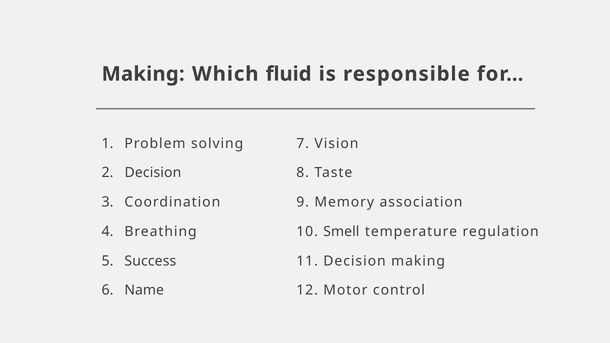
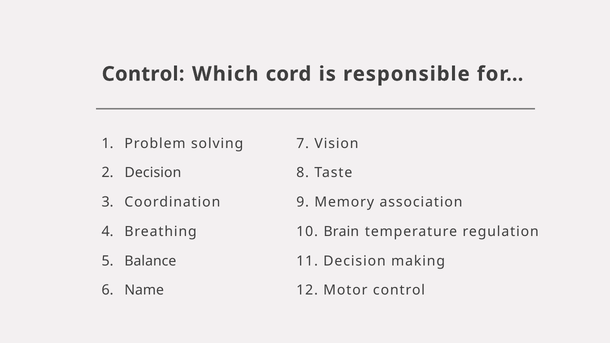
Making: Making -> Control (143, 74)
fluid: fluid -> cord (288, 74)
Smell: Smell -> Brain (341, 232)
Success: Success -> Balance (150, 261)
